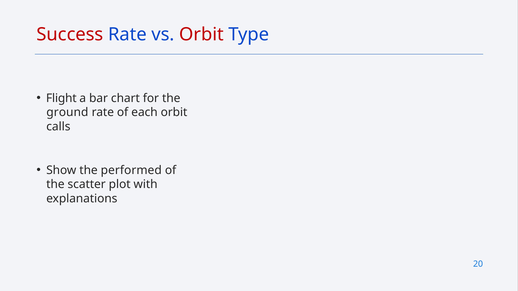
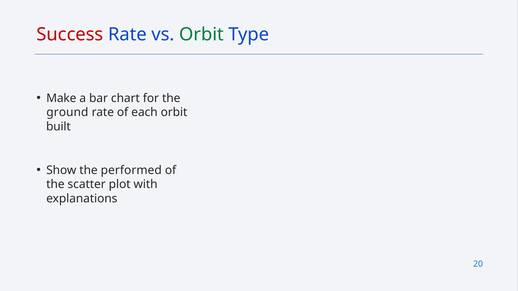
Orbit colour: red -> green (201, 35)
Flight: Flight -> Make (61, 98)
calls: calls -> built (58, 127)
